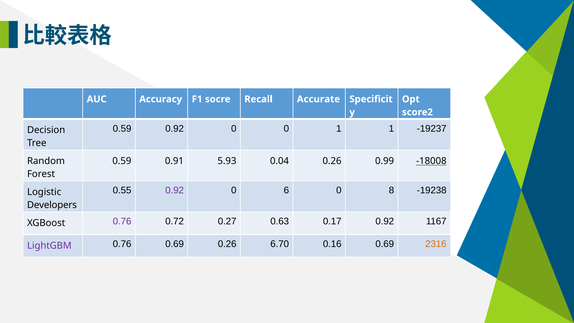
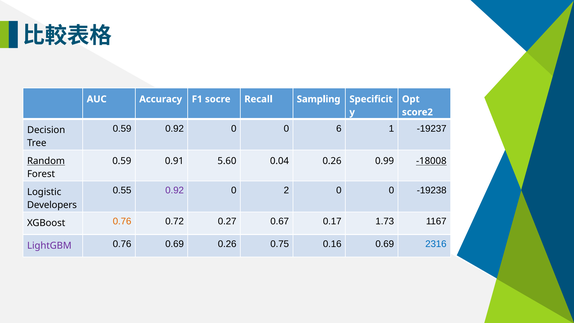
Accurate: Accurate -> Sampling (319, 99)
0 1: 1 -> 6 (339, 129)
Random underline: none -> present (46, 161)
5.93: 5.93 -> 5.60 (227, 161)
6: 6 -> 2 (286, 190)
8: 8 -> 0 (391, 190)
0.76 colour: purple -> orange (122, 221)
0.63: 0.63 -> 0.67 (280, 221)
0.17 0.92: 0.92 -> 1.73 (385, 221)
6.70: 6.70 -> 0.75 (280, 244)
2316 colour: orange -> blue (436, 244)
